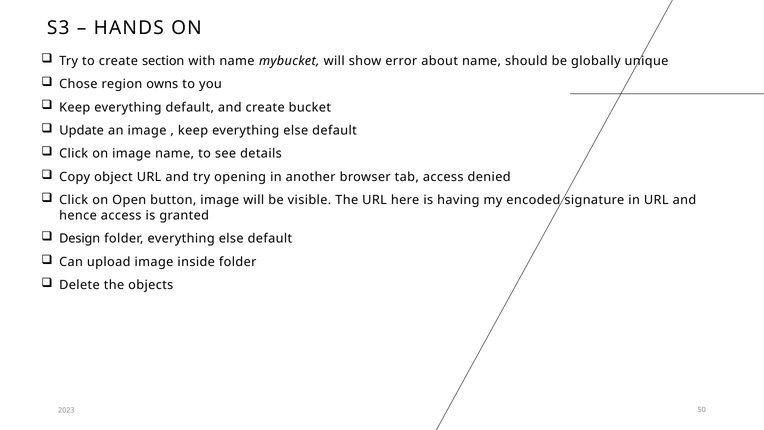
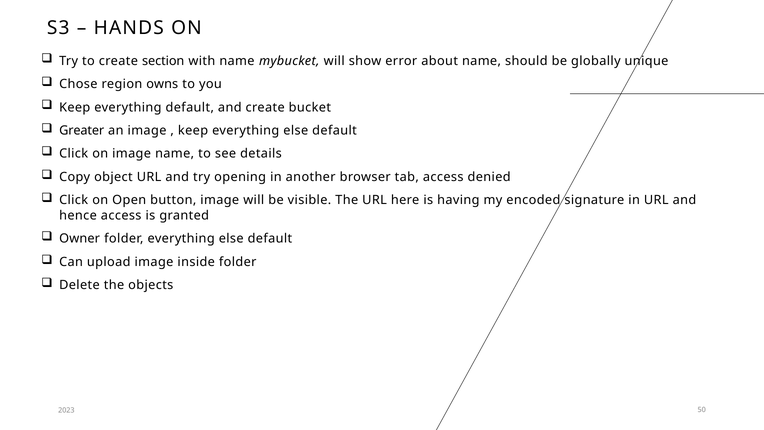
Update: Update -> Greater (82, 130)
Design: Design -> Owner (80, 239)
